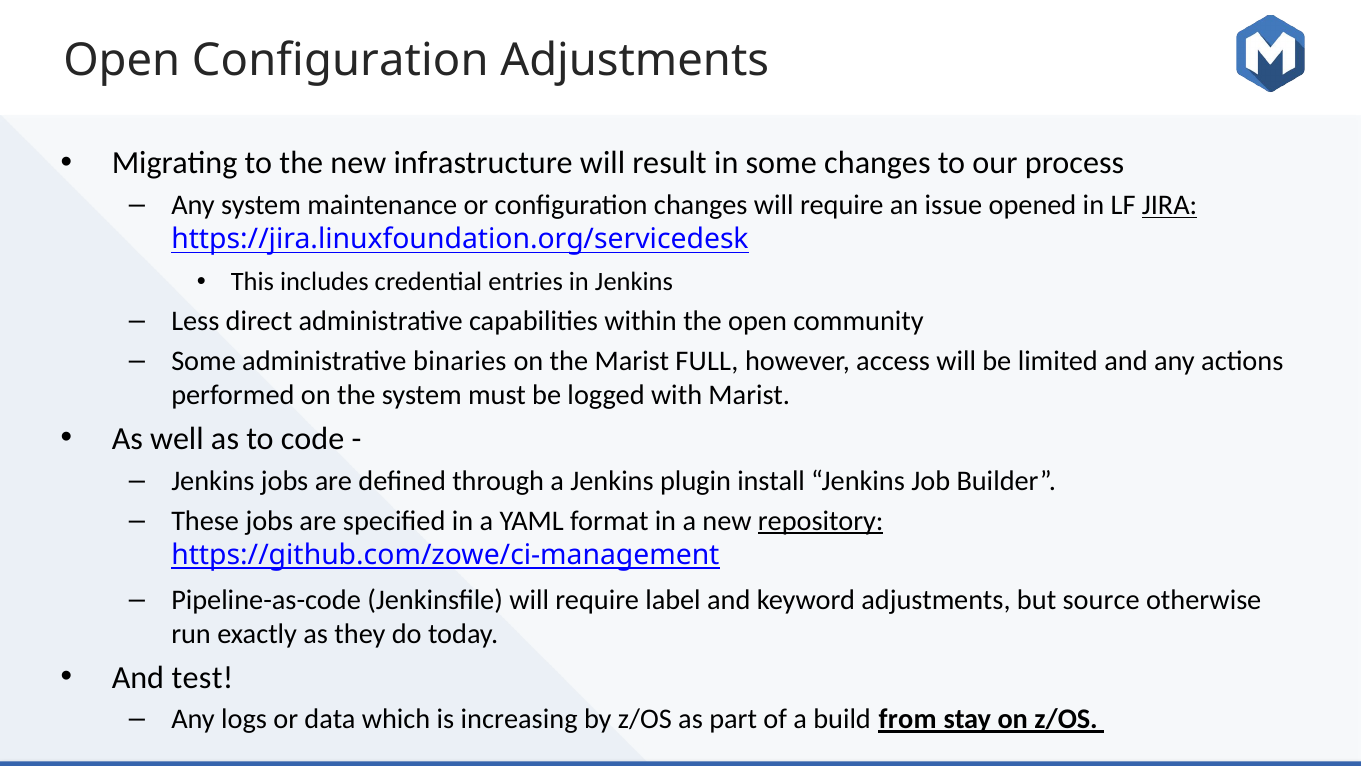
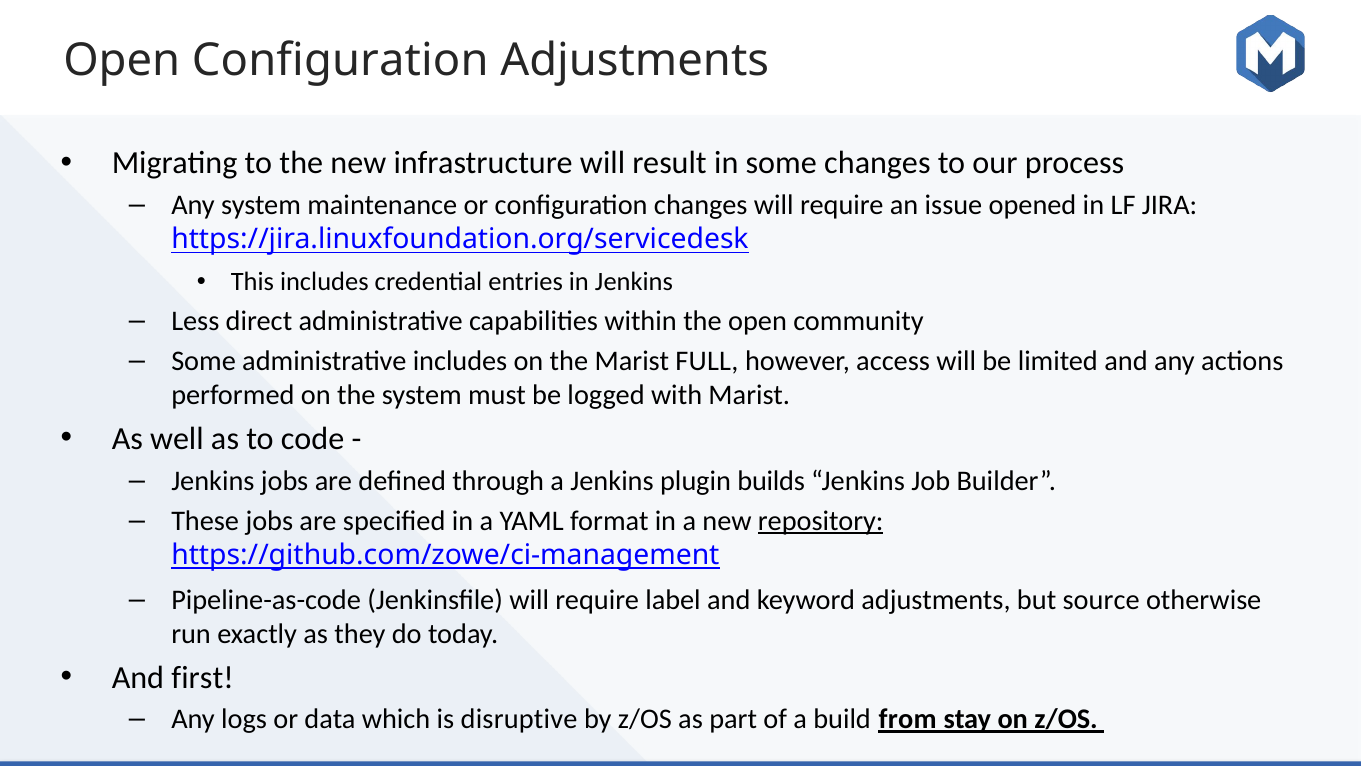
JIRA underline: present -> none (1170, 205)
administrative binaries: binaries -> includes (460, 361)
install: install -> builds (771, 481)
test: test -> first (203, 677)
increasing: increasing -> disruptive (519, 719)
